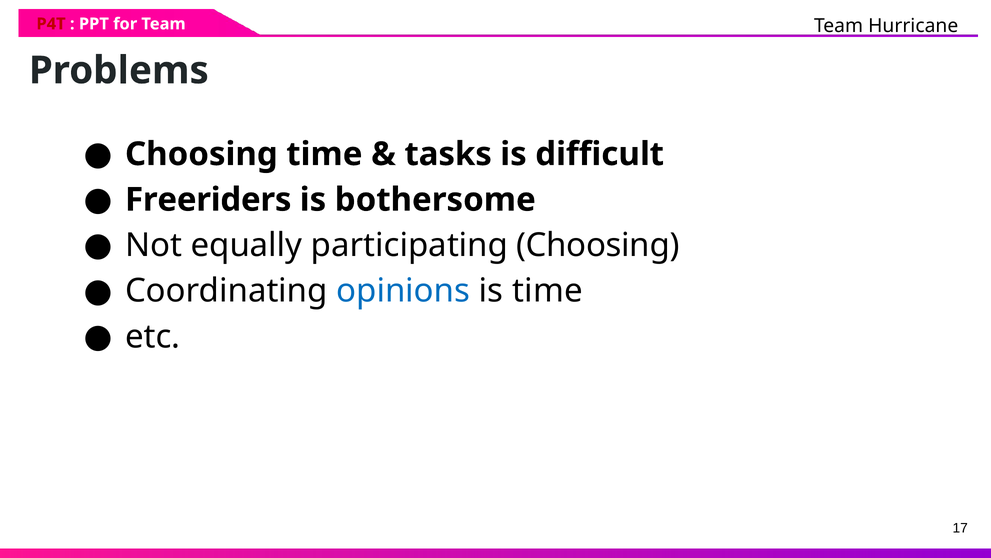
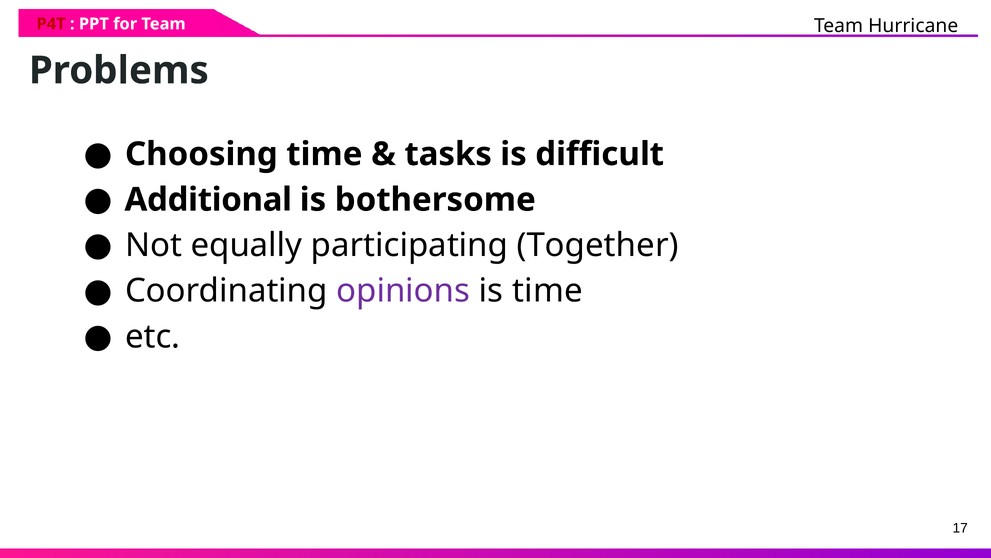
Freeriders: Freeriders -> Additional (208, 200)
participating Choosing: Choosing -> Together (598, 245)
opinions colour: blue -> purple (403, 291)
